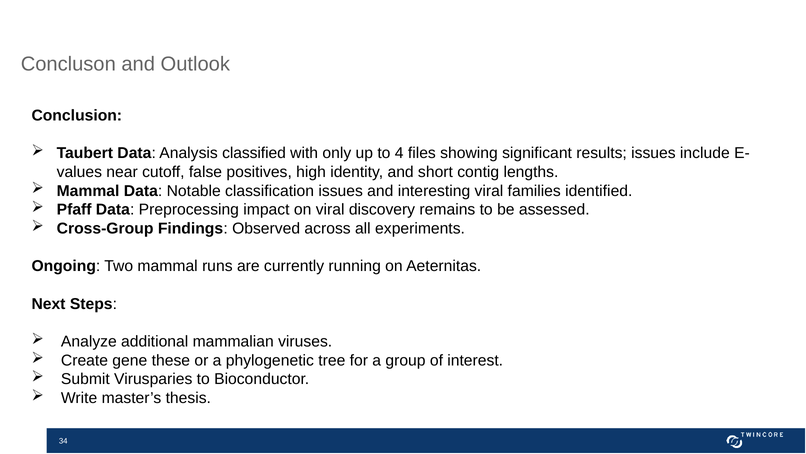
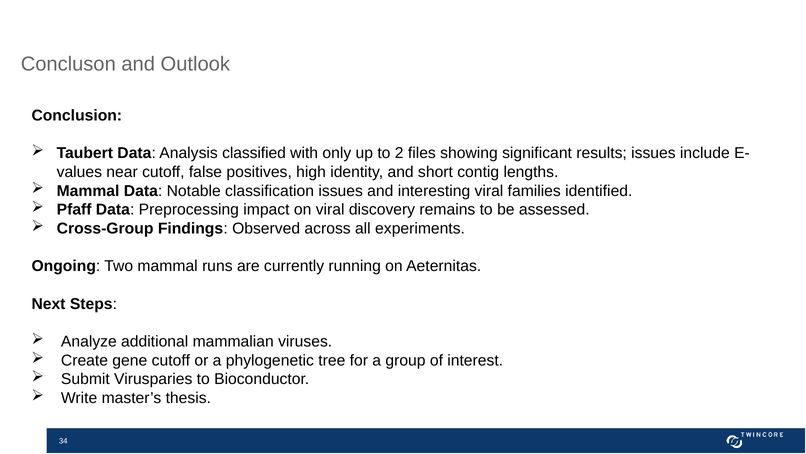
4: 4 -> 2 (399, 153)
gene these: these -> cutoff (171, 360)
